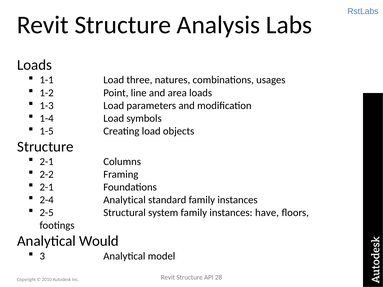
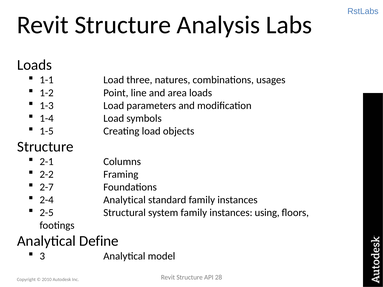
2-1: 2-1 -> 2-7 (47, 187)
have: have -> using (267, 213)
Would: Would -> Define (99, 241)
